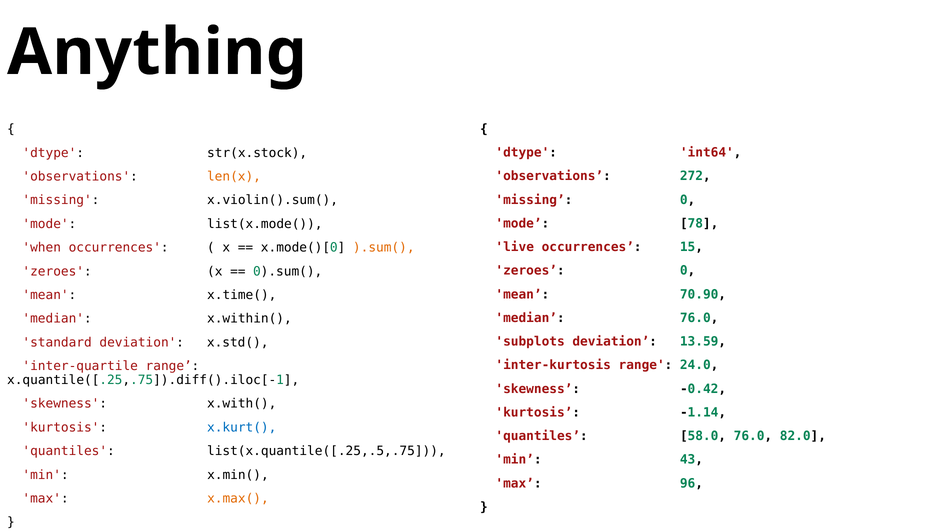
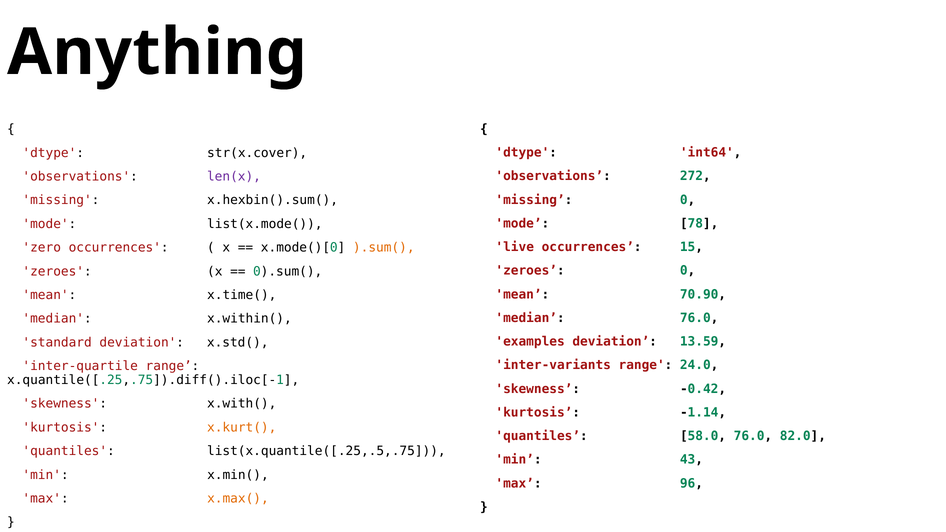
str(x.stock: str(x.stock -> str(x.cover (257, 153)
len(x colour: orange -> purple (234, 177)
x.violin().sum(: x.violin().sum( -> x.hexbin().sum( (273, 200)
when: when -> zero (42, 248)
subplots: subplots -> examples (530, 342)
inter-kurtosis: inter-kurtosis -> inter-variants (553, 365)
x.kurt( colour: blue -> orange (242, 428)
